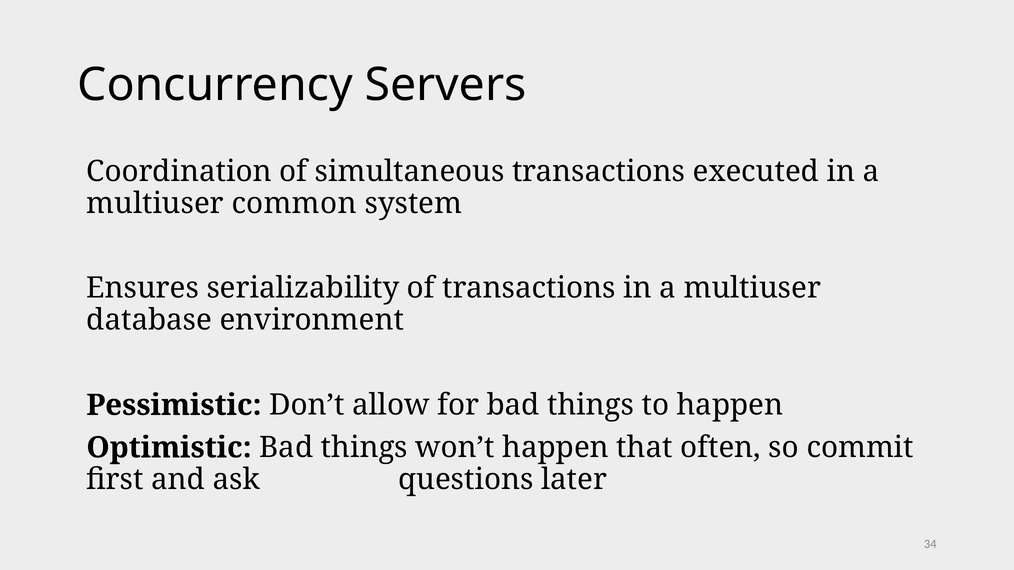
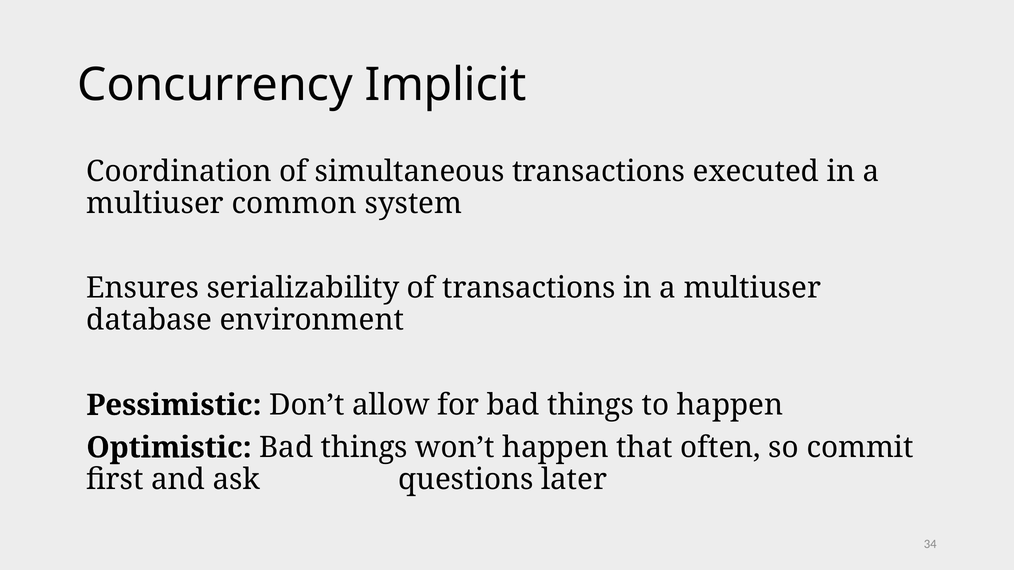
Servers: Servers -> Implicit (446, 85)
